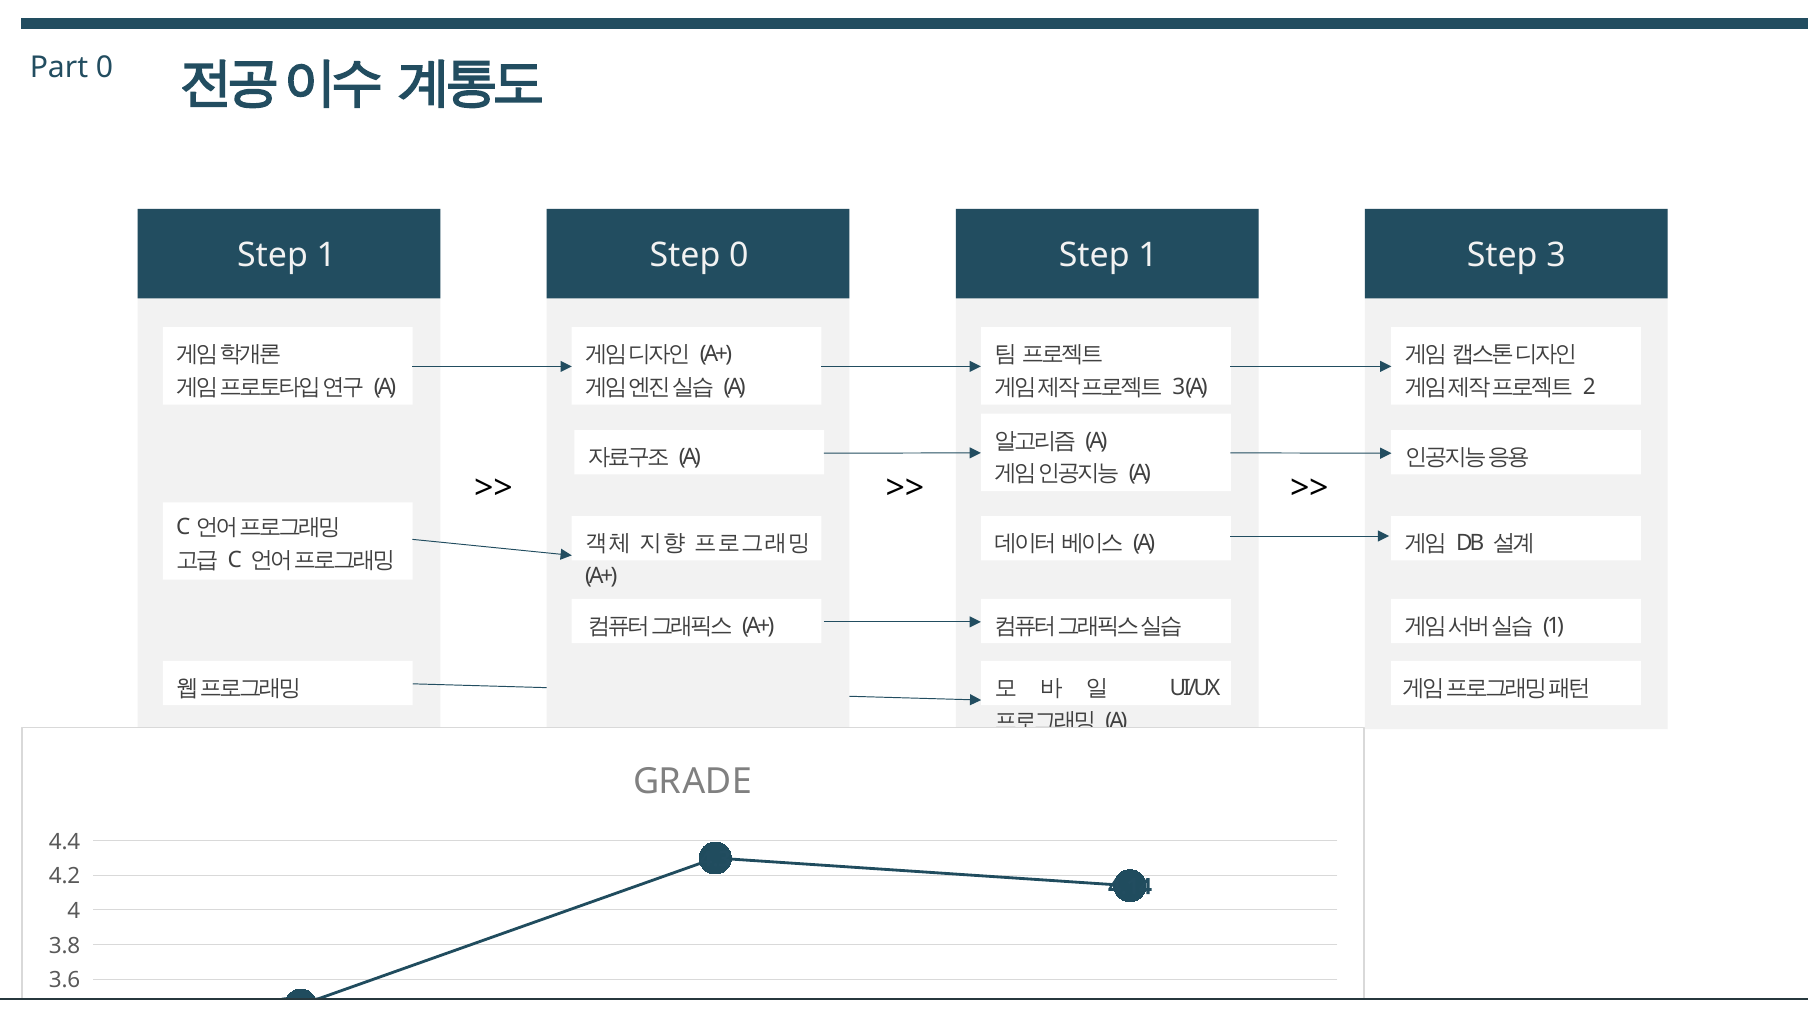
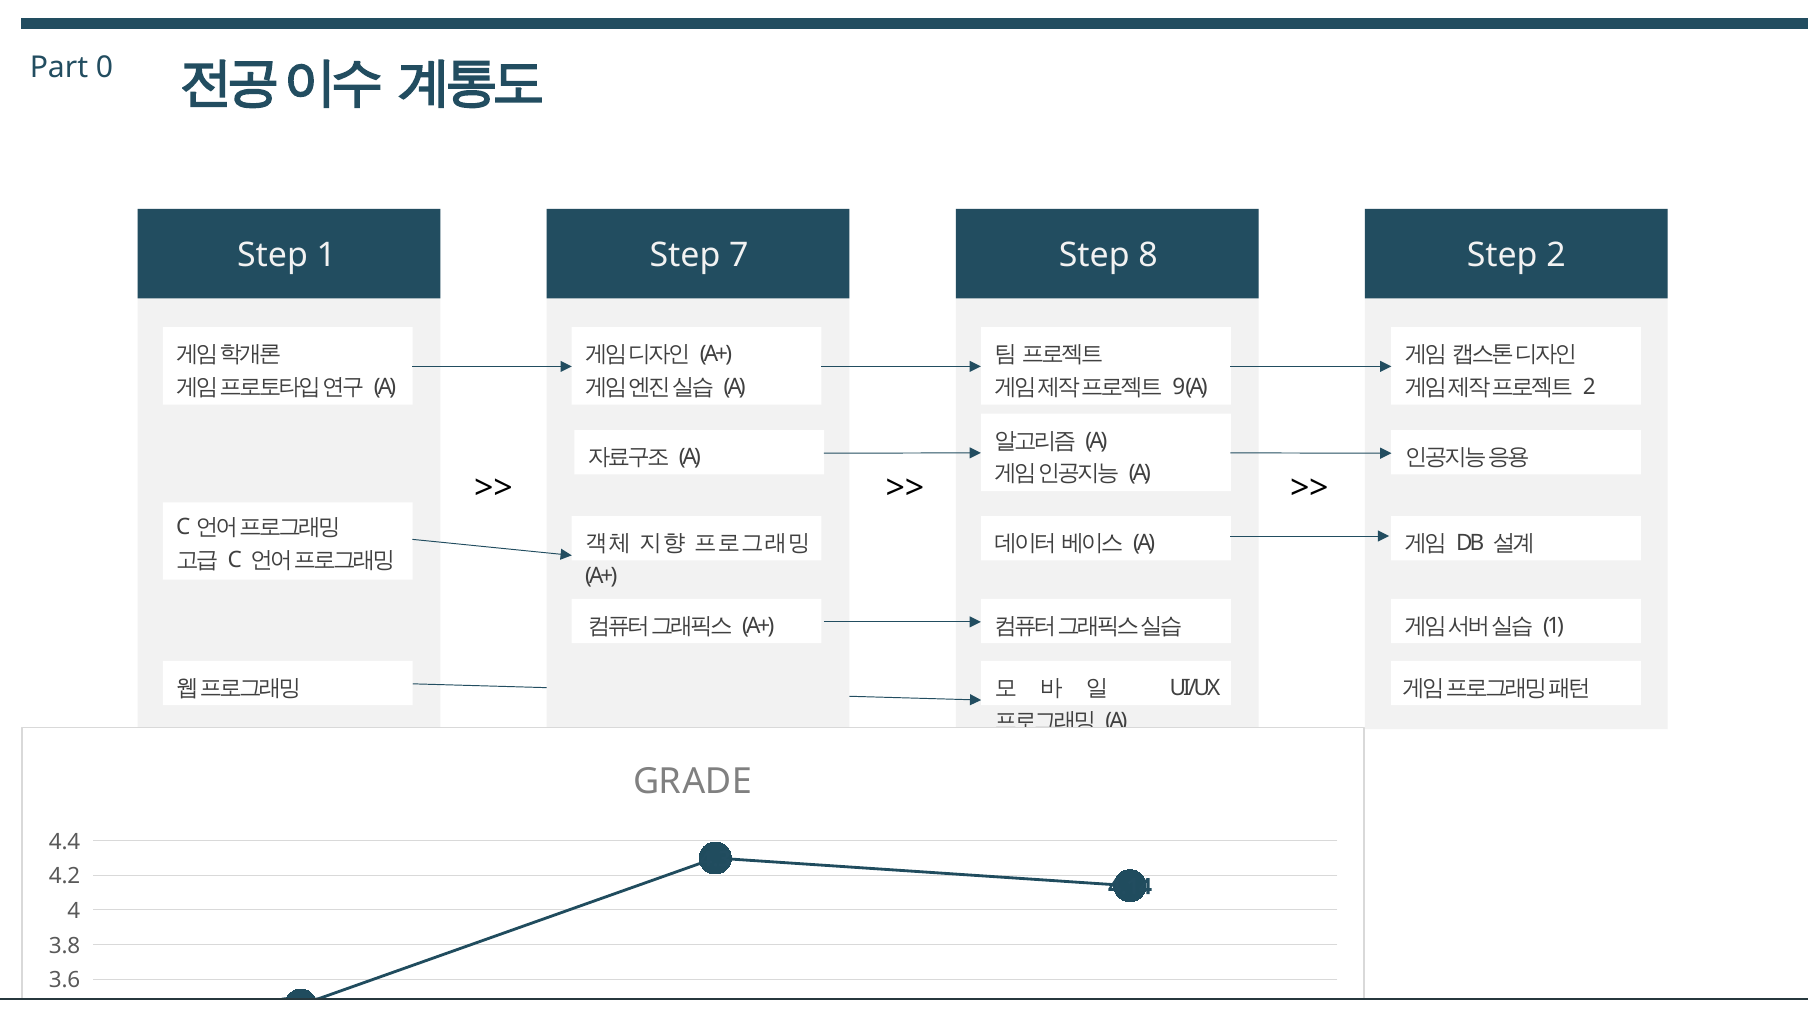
Step 0: 0 -> 7 (739, 255)
1: 1 -> 8 (1148, 255)
Step 3: 3 -> 2 (1556, 255)
3: 3 -> 9 (1179, 387)
